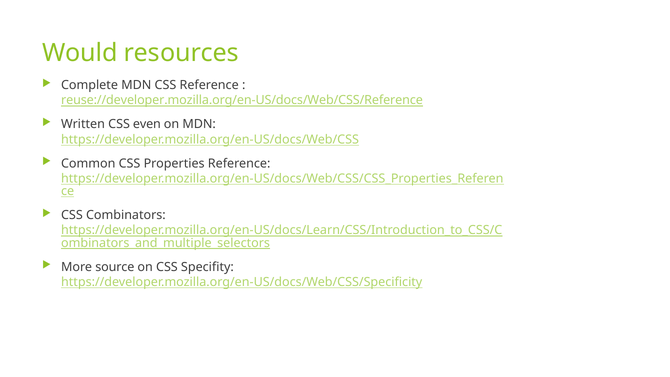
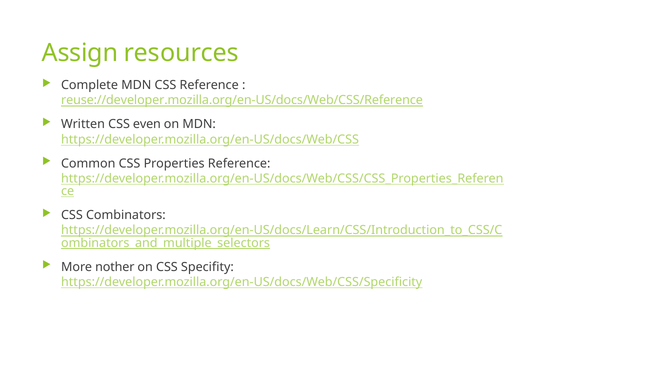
Would: Would -> Assign (80, 53)
source: source -> nother (115, 267)
